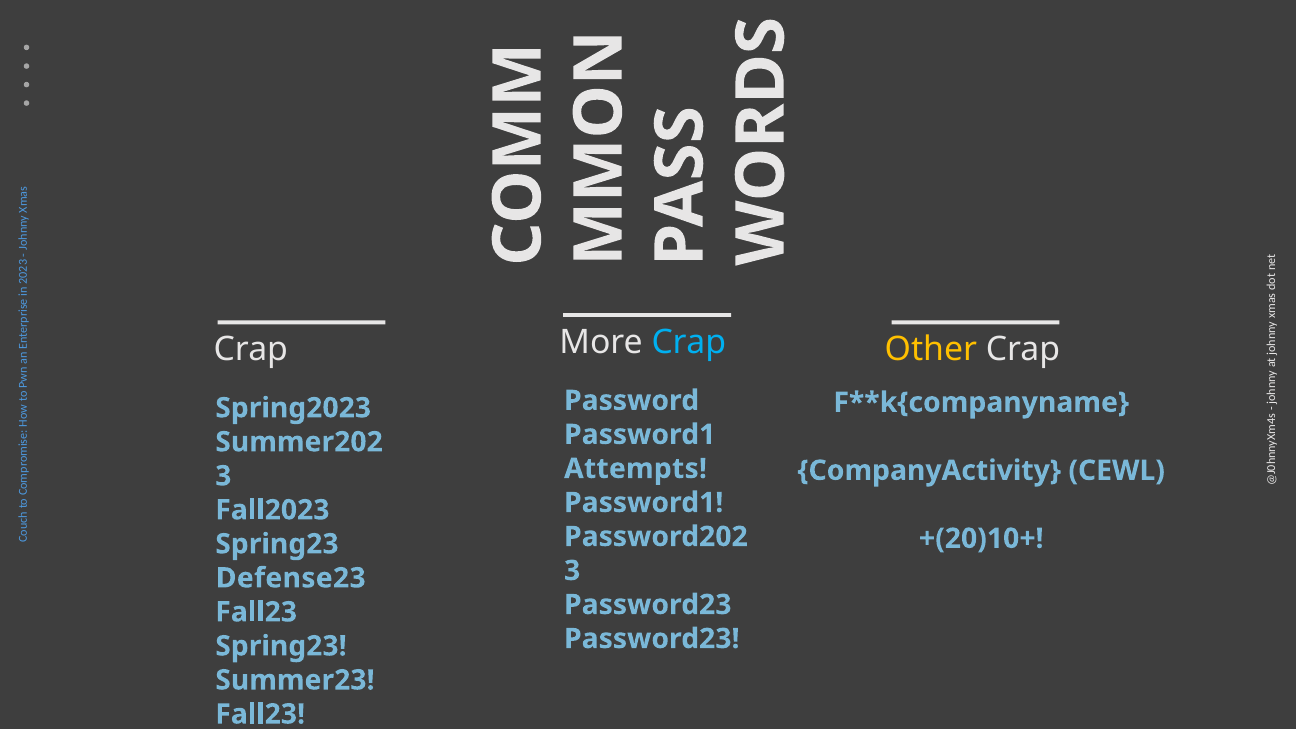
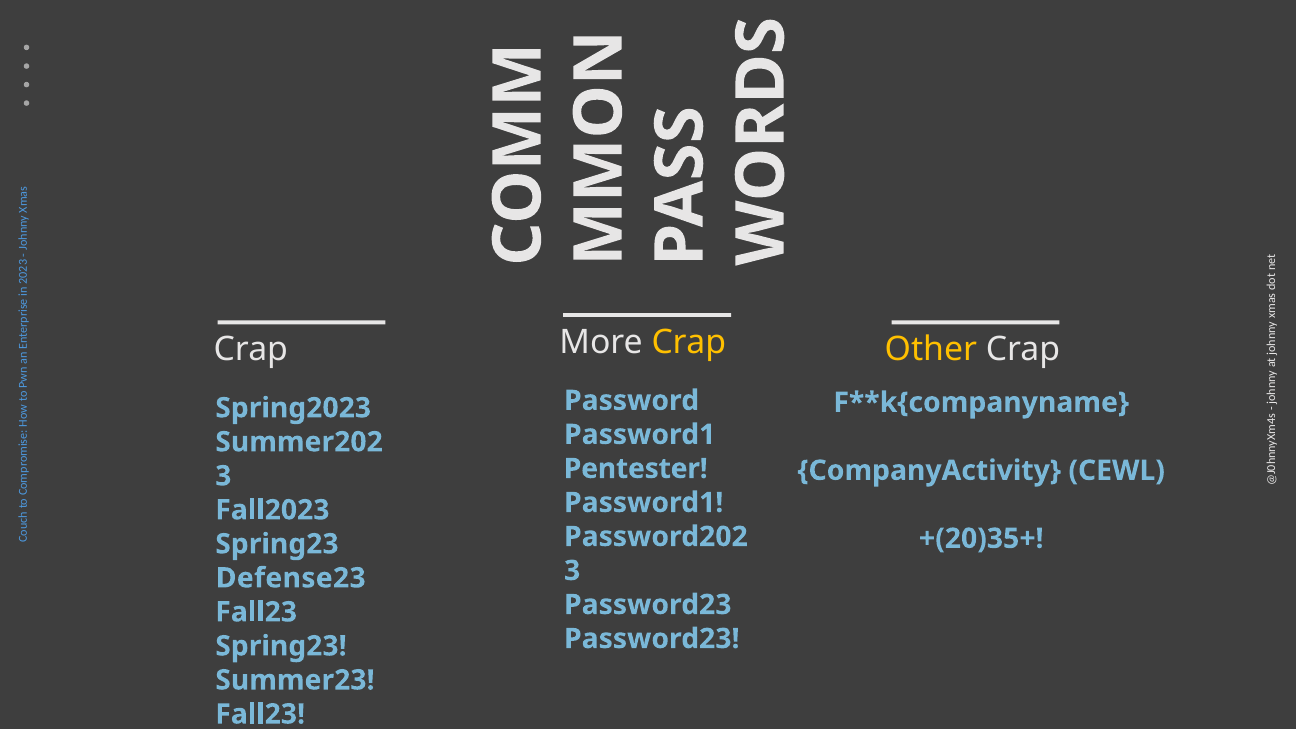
Crap colour: light blue -> yellow (689, 342)
Attempts: Attempts -> Pentester (636, 469)
+(20)10+: +(20)10+ -> +(20)35+ (981, 539)
